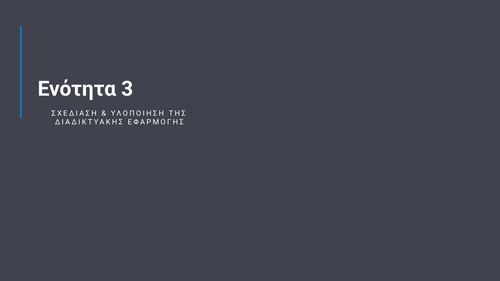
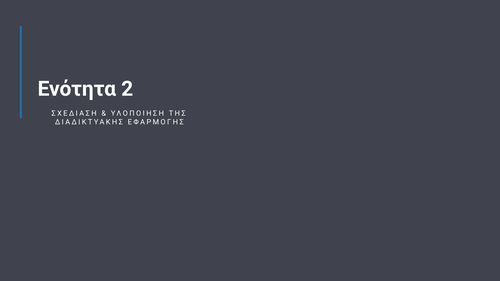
3: 3 -> 2 (127, 89)
